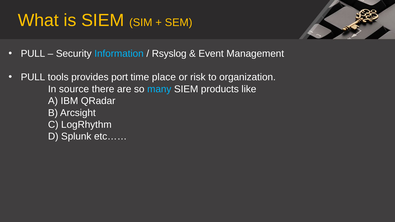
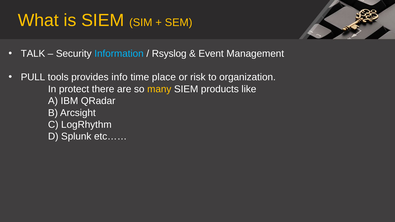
PULL: PULL -> TALK (33, 54)
port: port -> info (119, 77)
source: source -> protect (74, 89)
many colour: light blue -> yellow (159, 89)
